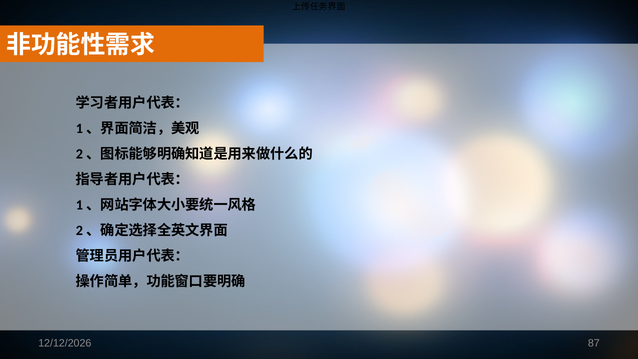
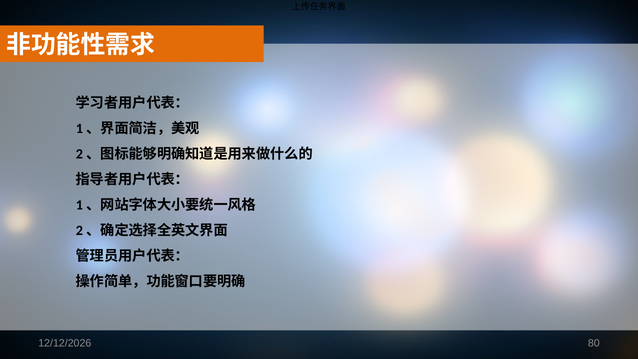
87: 87 -> 80 (594, 343)
